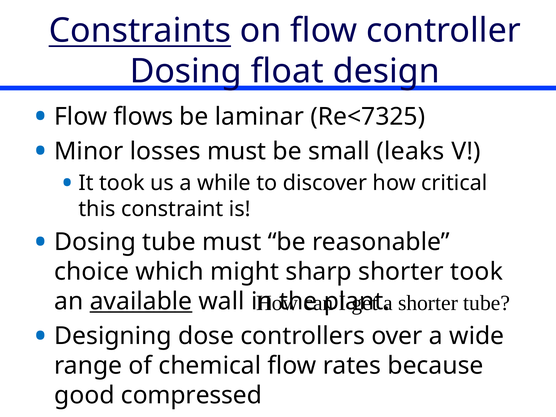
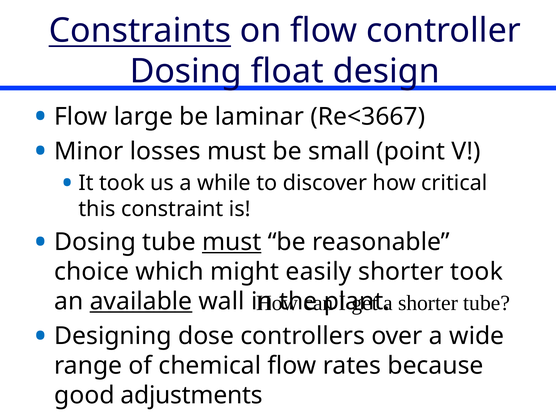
flows: flows -> large (143, 117)
Re<7325: Re<7325 -> Re<3667 (368, 117)
leaks: leaks -> point (411, 151)
must underline: none -> present (232, 242)
sharp: sharp -> easily (319, 272)
compressed: compressed -> adjustments (192, 395)
